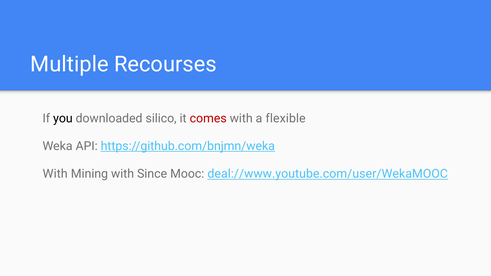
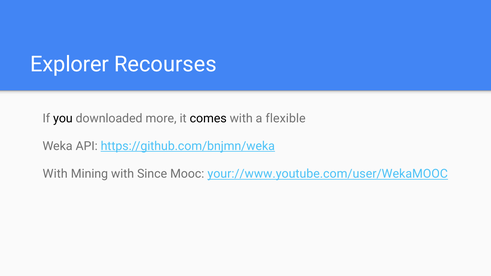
Multiple: Multiple -> Explorer (70, 64)
silico: silico -> more (161, 118)
comes colour: red -> black (208, 118)
deal://www.youtube.com/user/WekaMOOC: deal://www.youtube.com/user/WekaMOOC -> your://www.youtube.com/user/WekaMOOC (328, 174)
